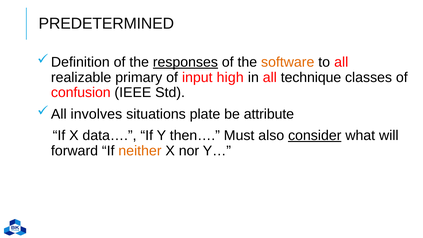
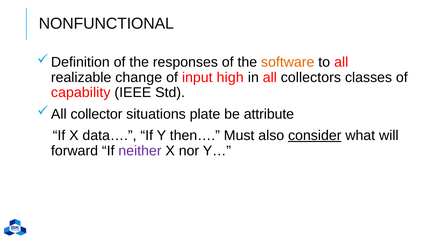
PREDETERMINED: PREDETERMINED -> NONFUNCTIONAL (106, 24)
responses underline: present -> none (185, 62)
primary: primary -> change (139, 77)
technique: technique -> collectors (311, 77)
confusion: confusion -> capability (81, 93)
involves: involves -> collector (96, 114)
neither colour: orange -> purple (140, 151)
